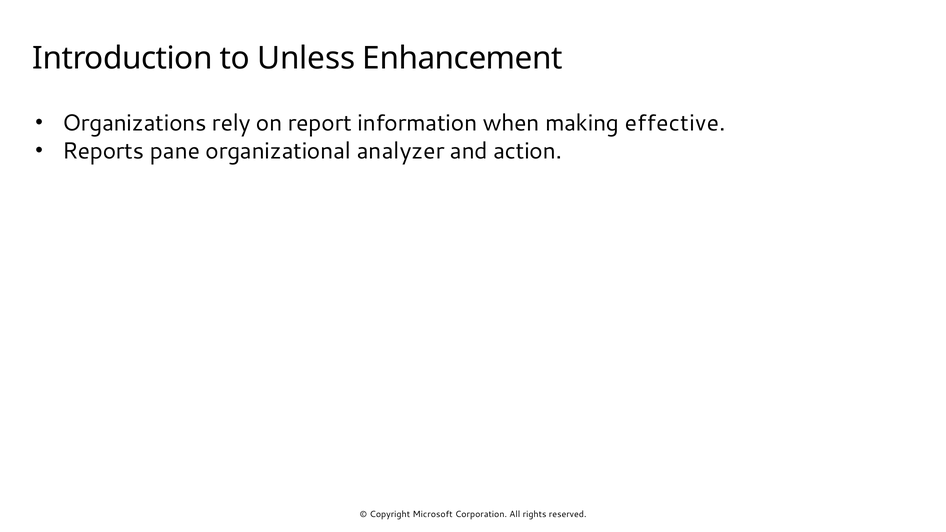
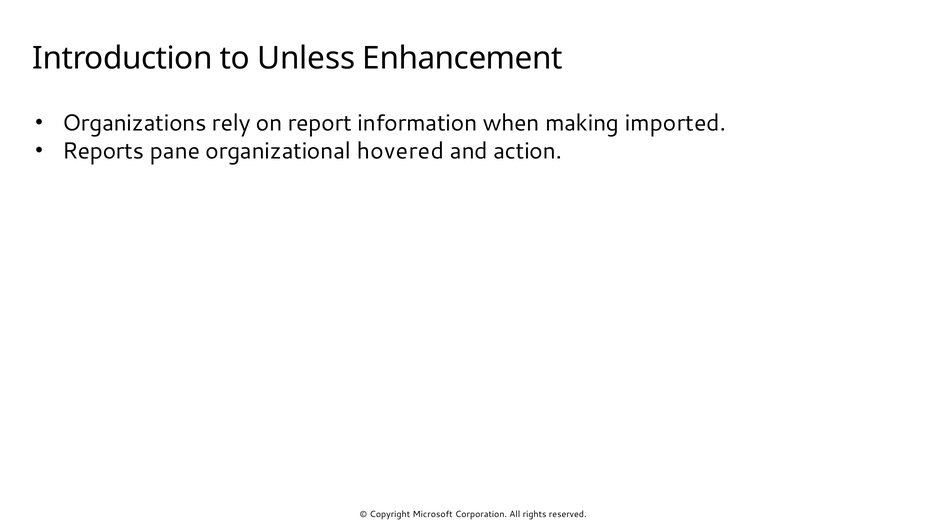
effective: effective -> imported (675, 123)
analyzer: analyzer -> hovered (400, 151)
